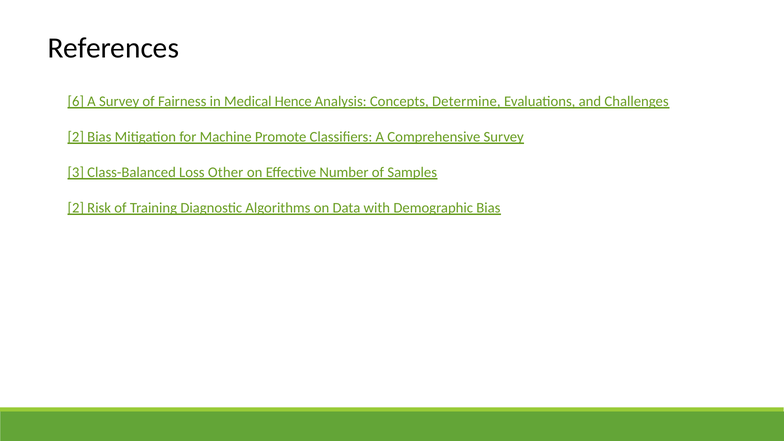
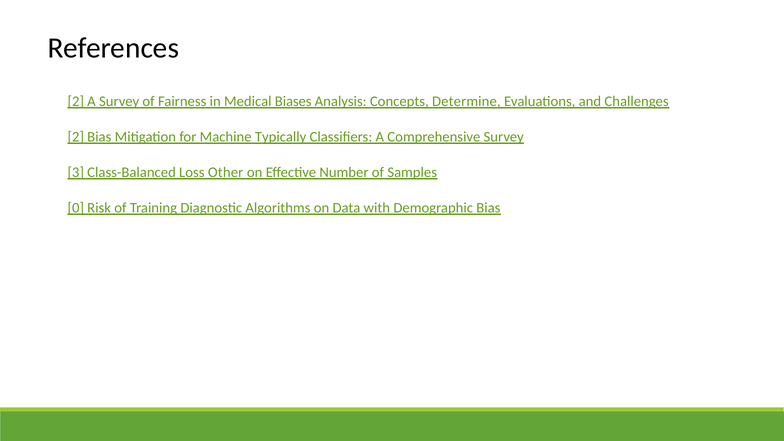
6: 6 -> 2 (76, 101)
Hence: Hence -> Biases (293, 101)
Promote: Promote -> Typically (281, 137)
2: 2 -> 0 (76, 208)
